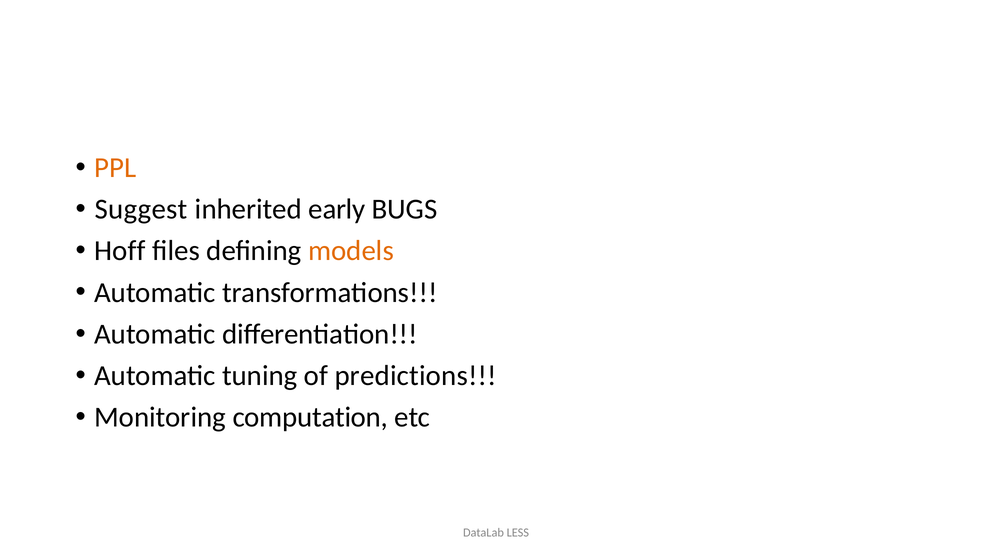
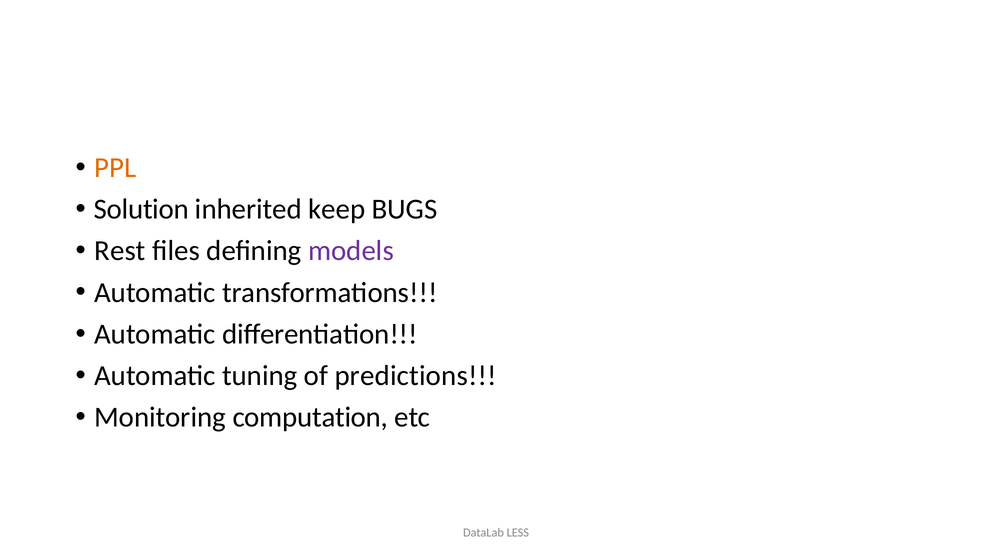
Suggest: Suggest -> Solution (141, 209)
early: early -> keep (337, 209)
Hoff: Hoff -> Rest (120, 251)
models colour: orange -> purple (351, 251)
